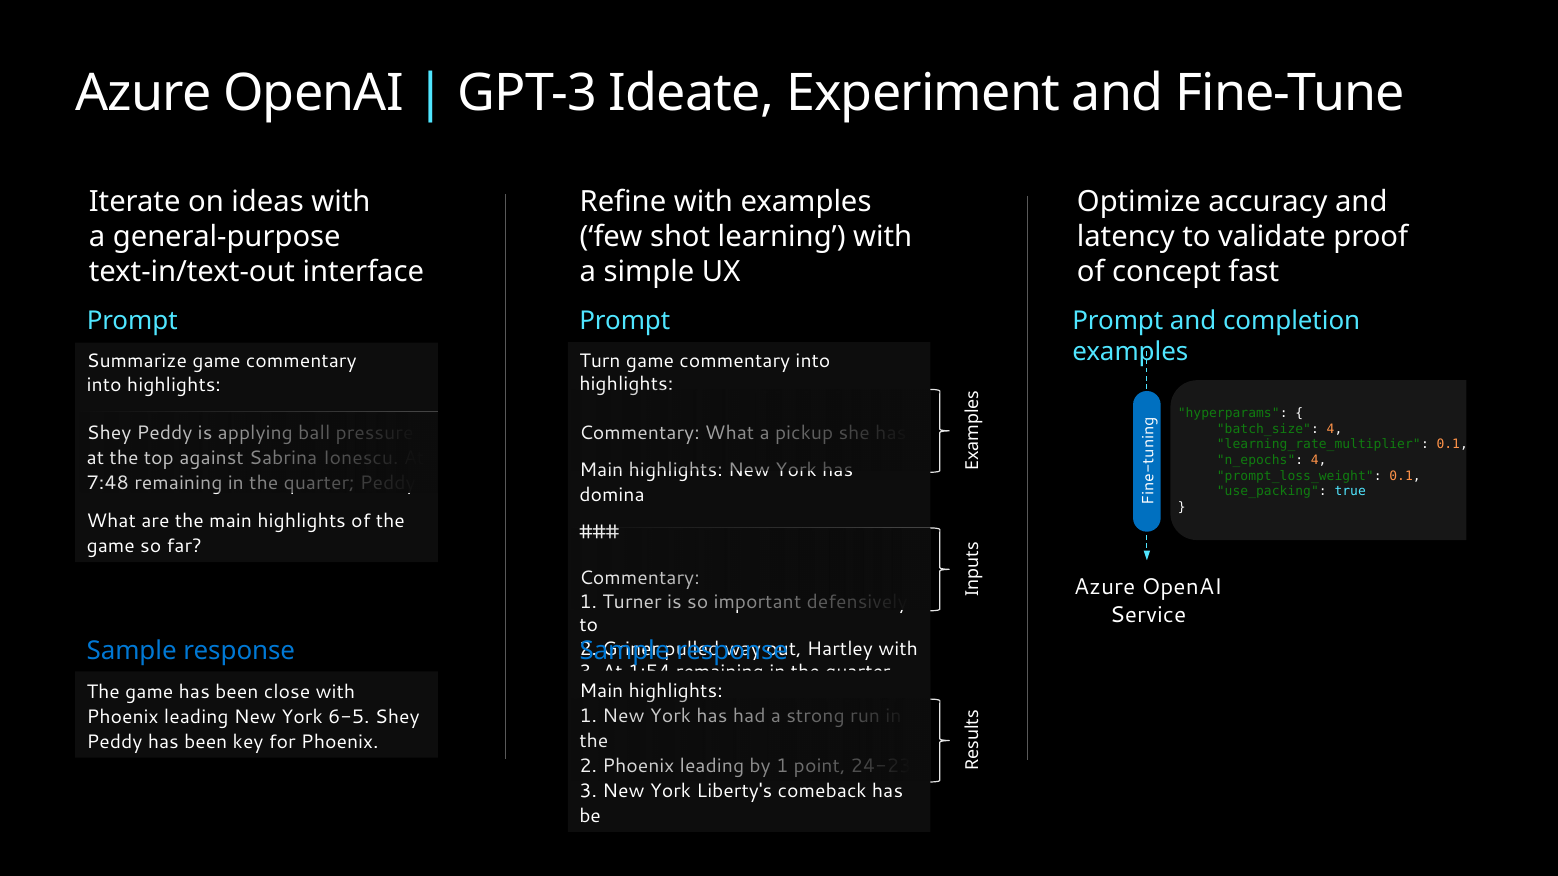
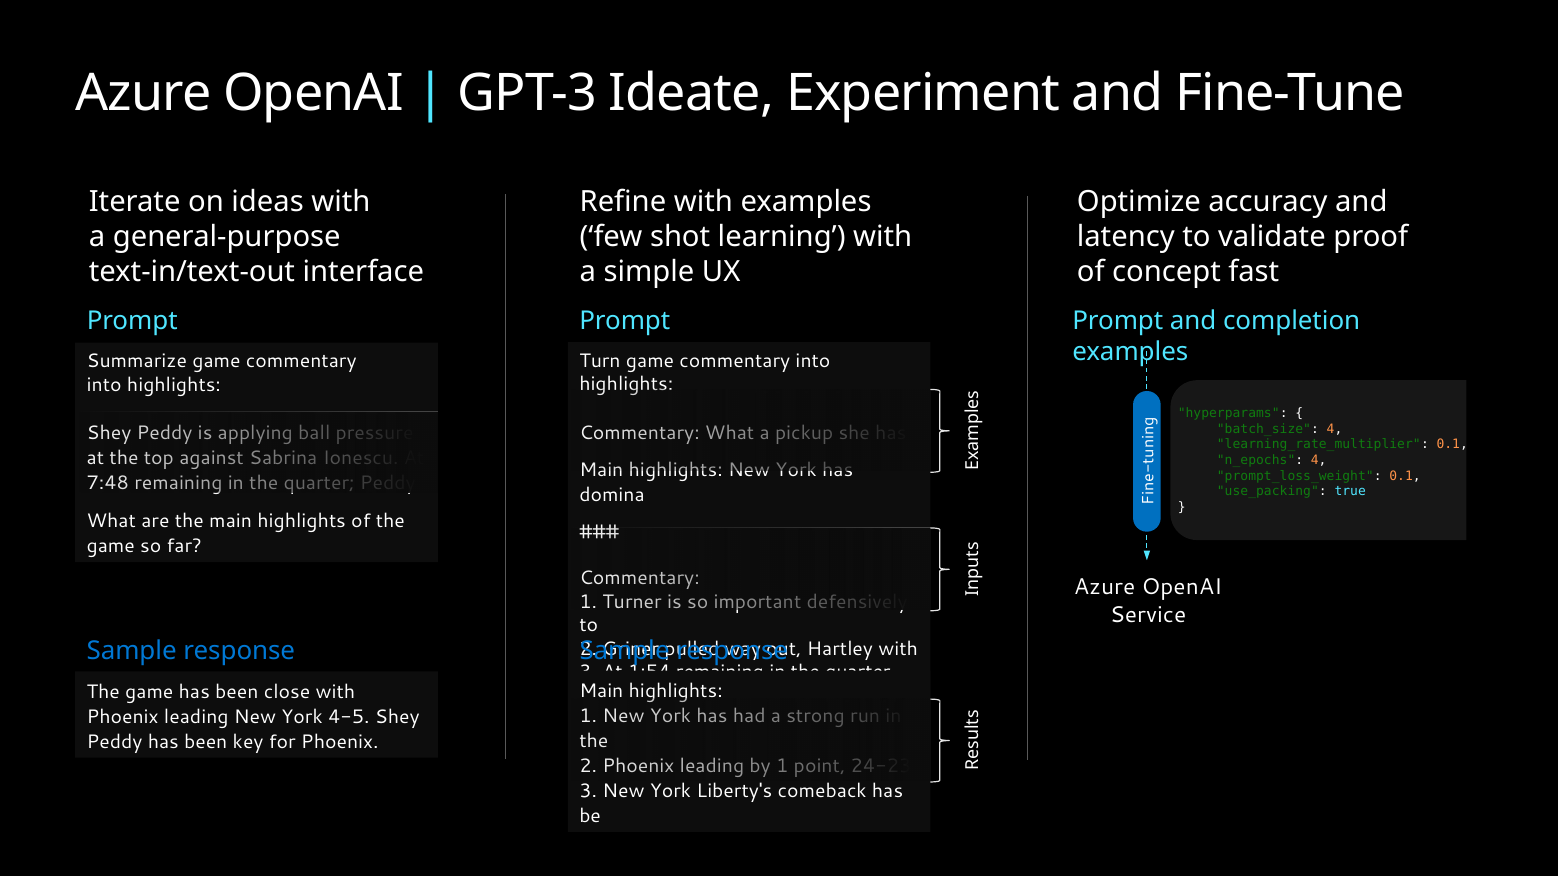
6-5: 6-5 -> 4-5 (349, 717)
